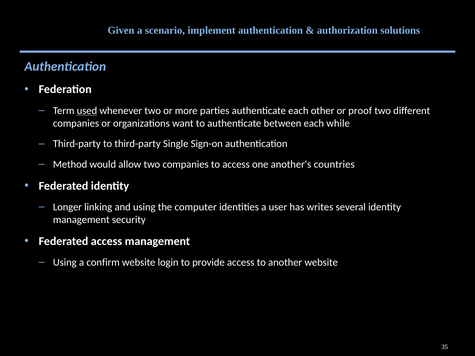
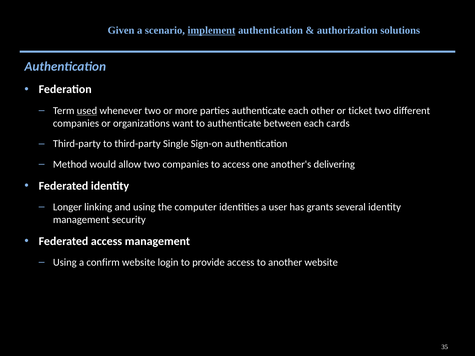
implement underline: none -> present (212, 30)
proof: proof -> ticket (360, 111)
while: while -> cards (338, 123)
countries: countries -> delivering (334, 165)
writes: writes -> grants (320, 207)
